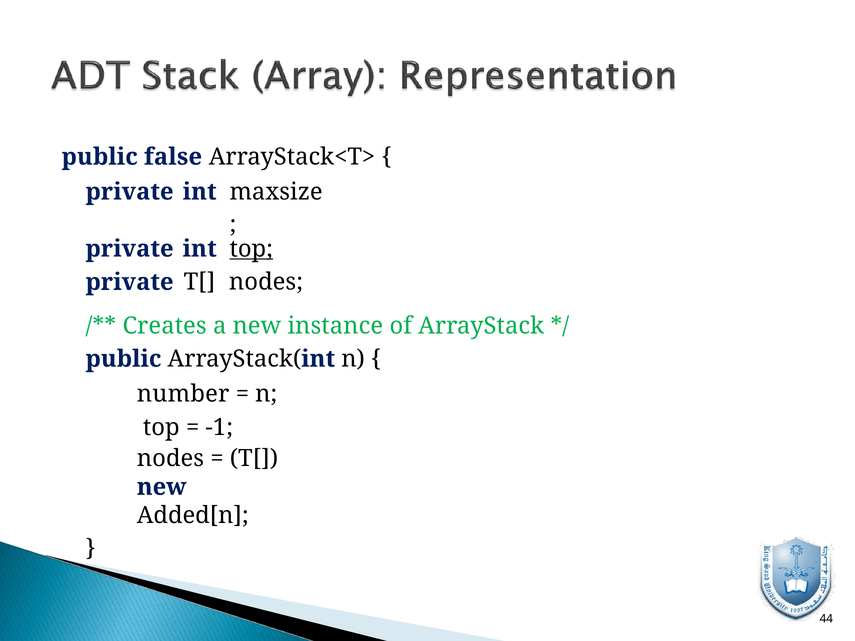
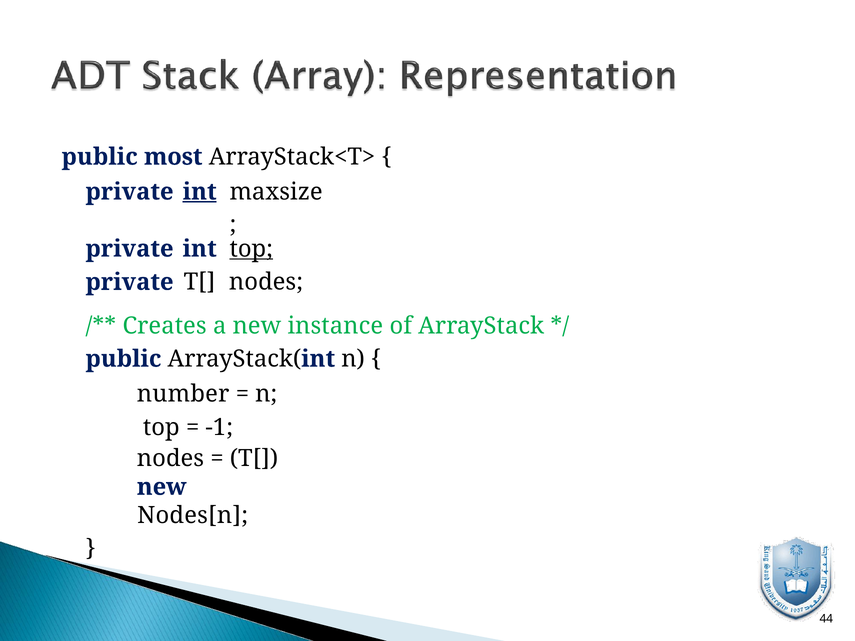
false: false -> most (173, 157)
int underline: none -> present (200, 192)
Added[n: Added[n -> Nodes[n (193, 516)
